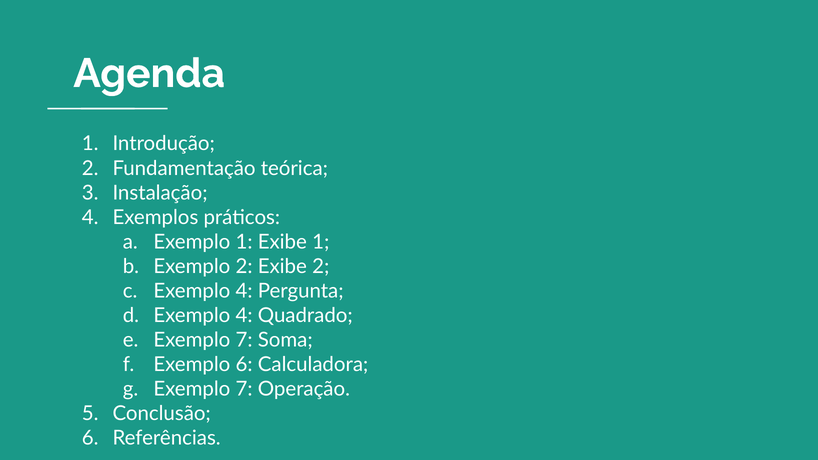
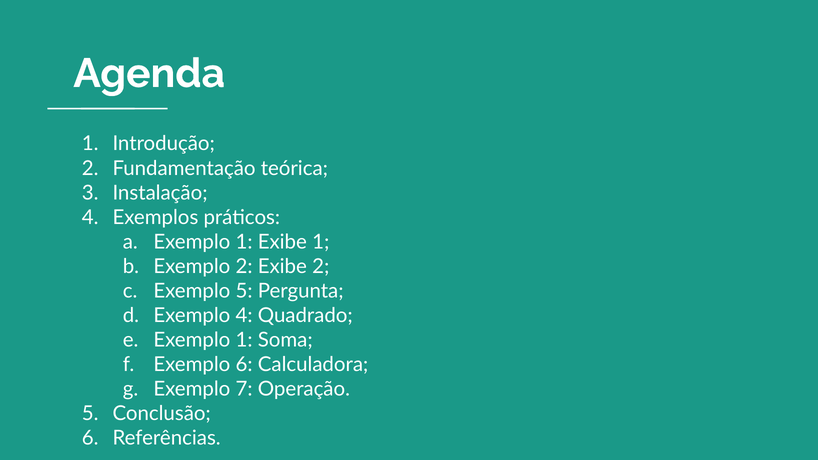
4: 4 -> 5 (244, 291)
7: 7 -> 1 (244, 340)
